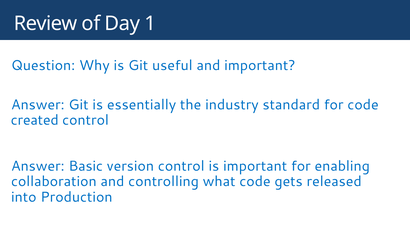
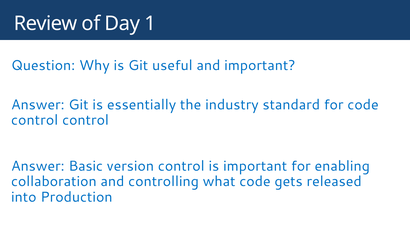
created: created -> control (35, 120)
